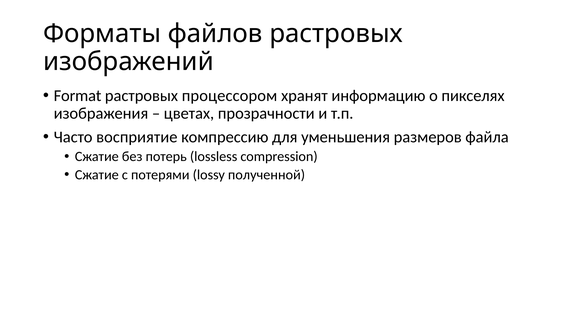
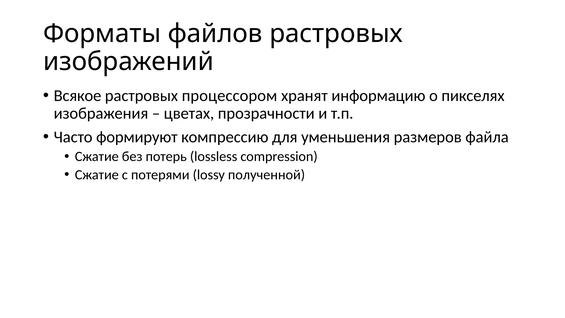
Format: Format -> Всякое (78, 96)
восприятие: восприятие -> формируют (137, 137)
